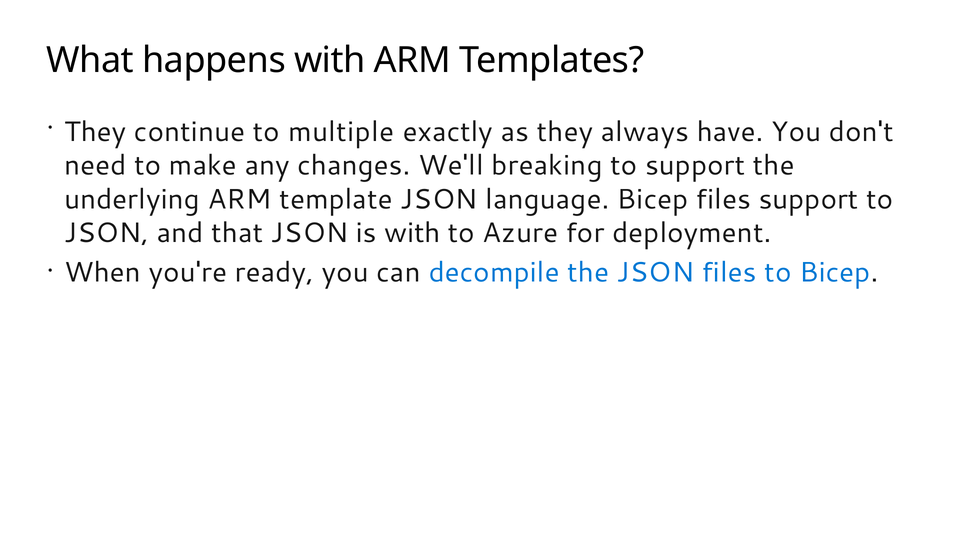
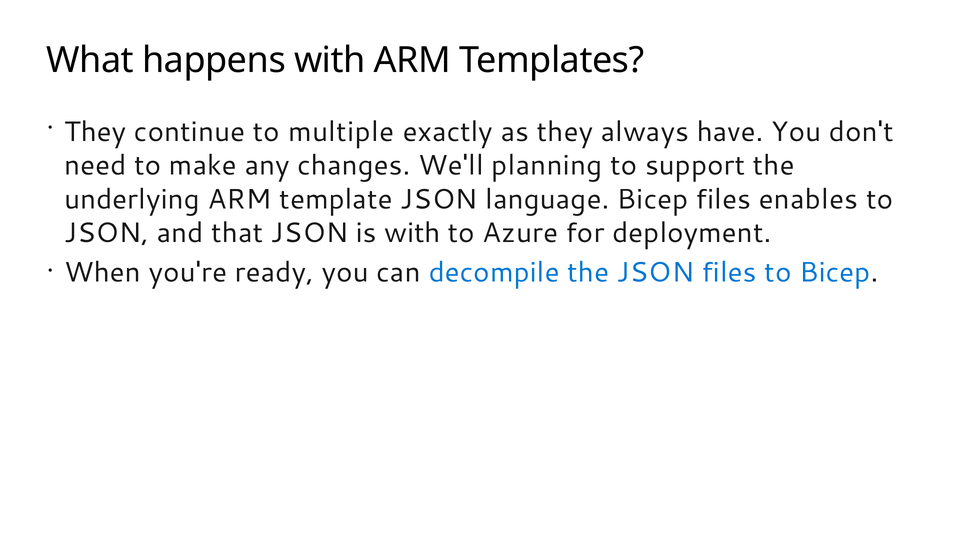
breaking: breaking -> planning (547, 166)
files support: support -> enables (808, 199)
